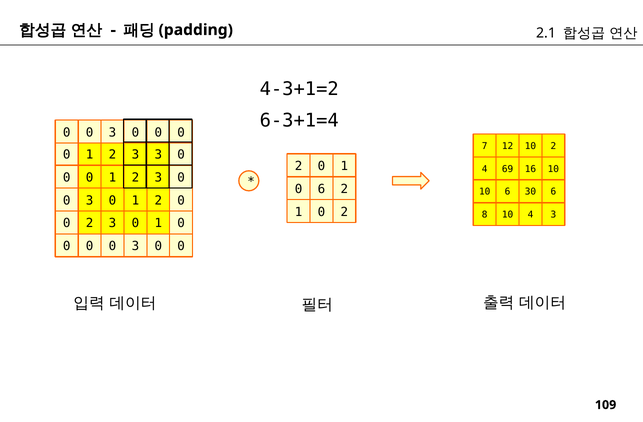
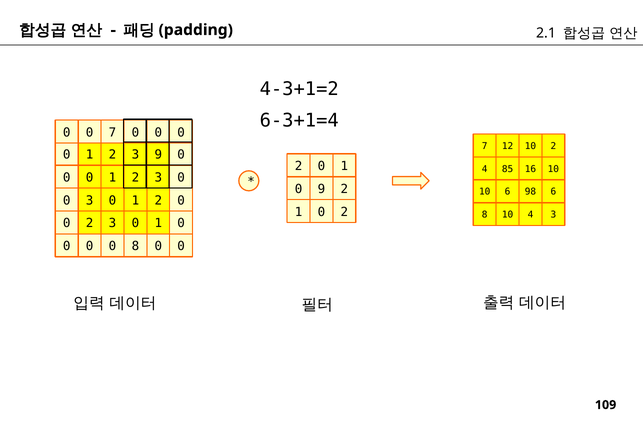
3: 3 -> 7 (113, 132)
3: 3 -> 9 (158, 155)
69: 69 -> 85 (508, 169)
0 6: 6 -> 9 (321, 189)
30: 30 -> 98 (530, 192)
0 0 3: 3 -> 8 (135, 246)
